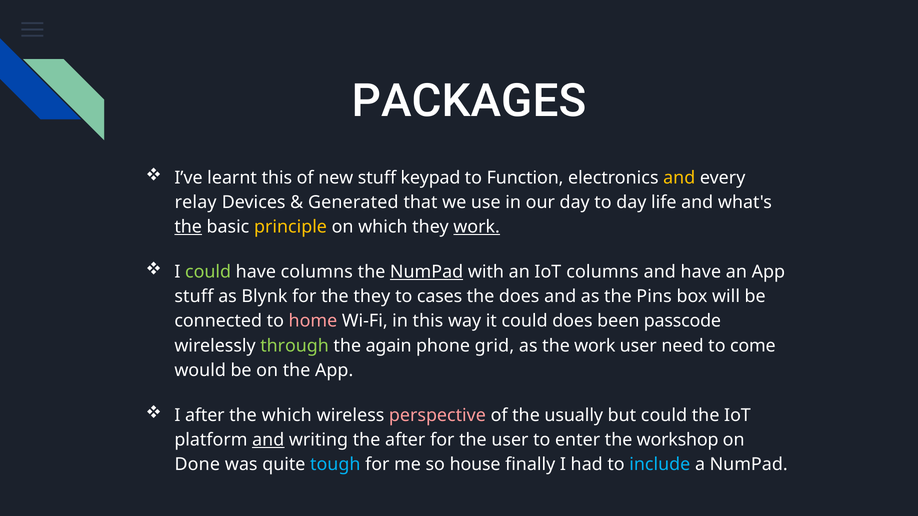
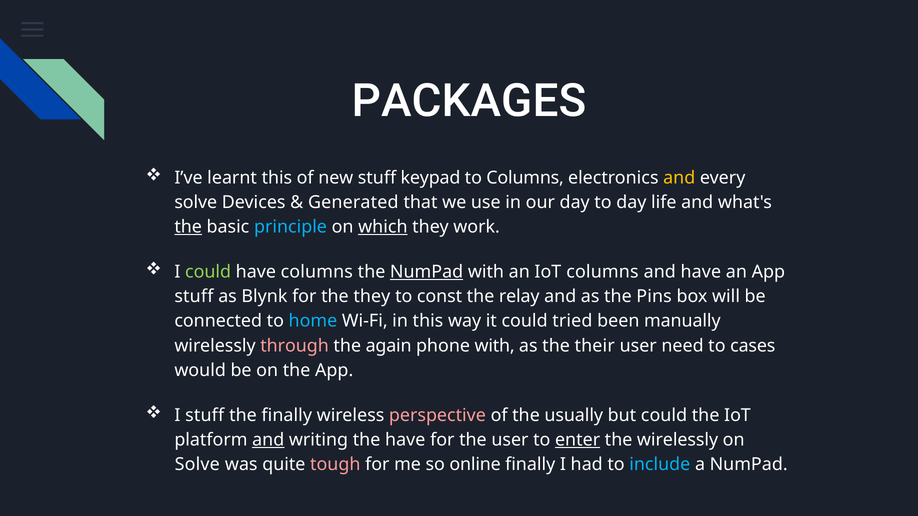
to Function: Function -> Columns (525, 178)
relay: relay -> solve (196, 203)
principle colour: yellow -> light blue (290, 227)
which underline: none -> present (383, 227)
work underline: present -> none (477, 227)
cases: cases -> const (440, 297)
the does: does -> relay (519, 297)
home colour: pink -> light blue (313, 321)
could does: does -> tried (572, 321)
passcode: passcode -> manually (682, 321)
through colour: light green -> pink (295, 346)
phone grid: grid -> with (495, 346)
the work: work -> their (595, 346)
come: come -> cases (753, 346)
I after: after -> stuff (205, 416)
the which: which -> finally (287, 416)
the after: after -> have (405, 440)
enter underline: none -> present (578, 440)
the workshop: workshop -> wirelessly (678, 440)
Done: Done -> Solve (197, 465)
tough colour: light blue -> pink (335, 465)
house: house -> online (475, 465)
